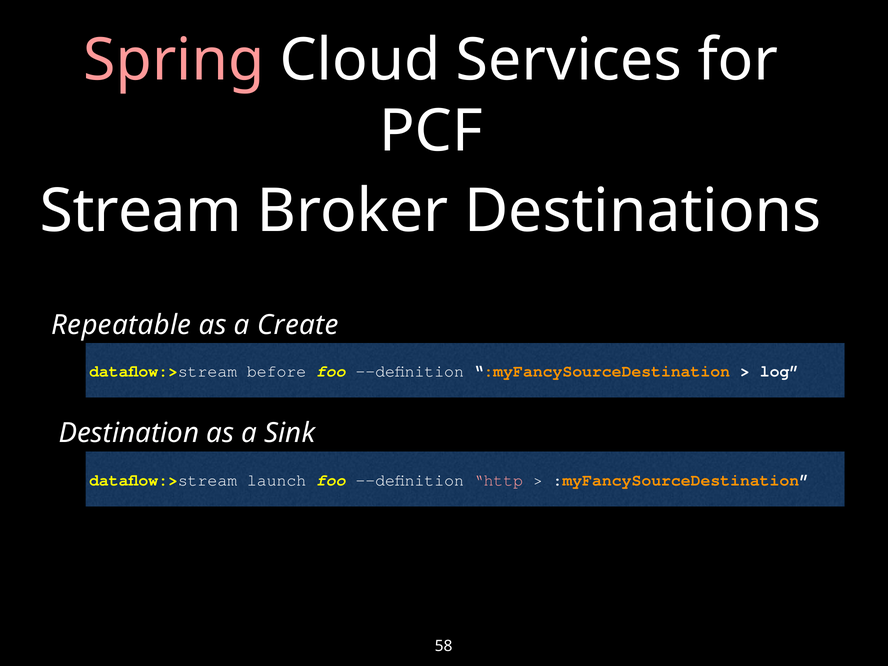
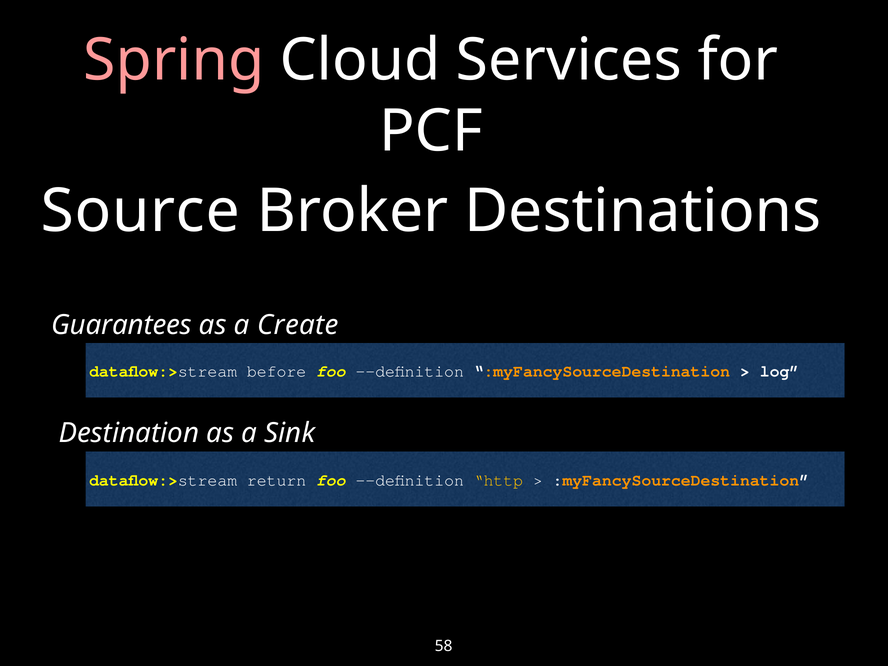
Stream: Stream -> Source (140, 211)
Repeatable: Repeatable -> Guarantees (122, 325)
launch: launch -> return (277, 480)
http colour: pink -> yellow (498, 480)
